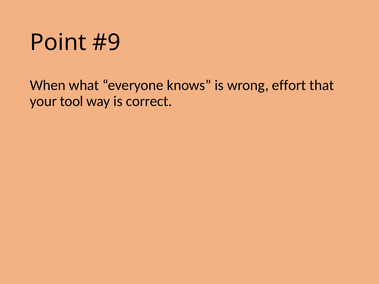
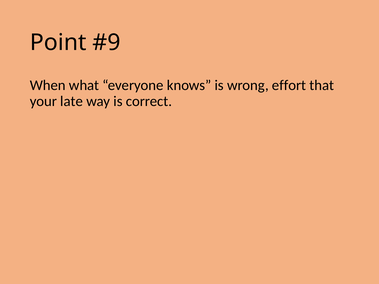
tool: tool -> late (72, 101)
